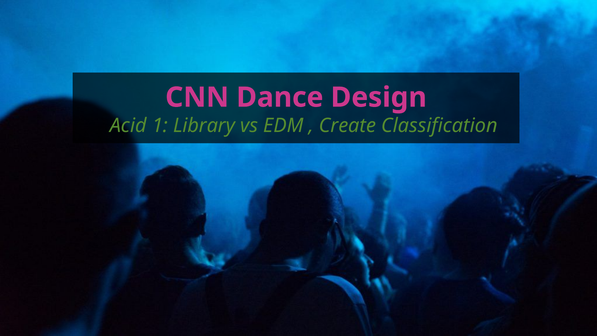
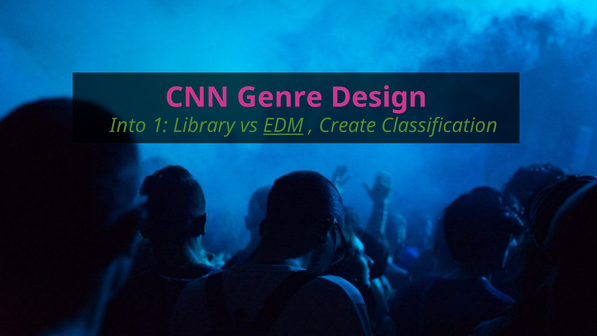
Dance: Dance -> Genre (280, 97)
Acid: Acid -> Into (128, 126)
EDM underline: none -> present (283, 126)
